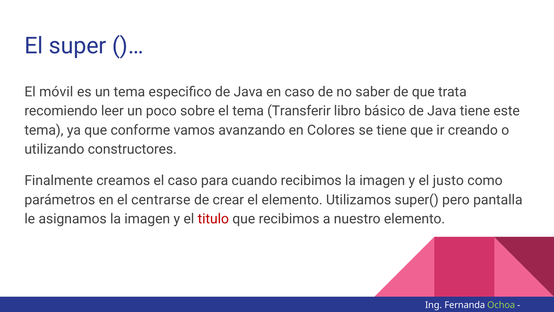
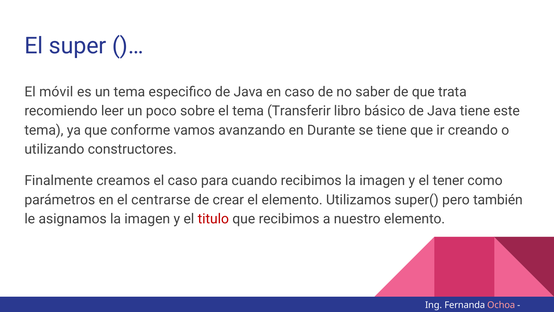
Colores: Colores -> Durante (331, 130)
justo: justo -> tener (448, 181)
pantalla: pantalla -> también (498, 200)
Ochoa colour: light green -> pink (501, 305)
